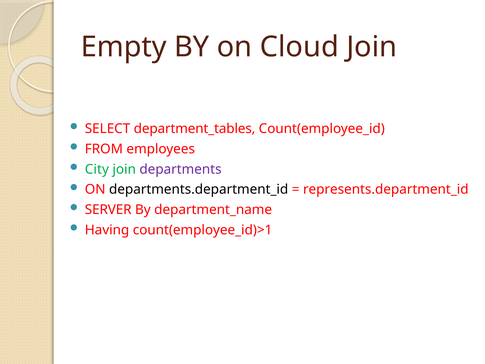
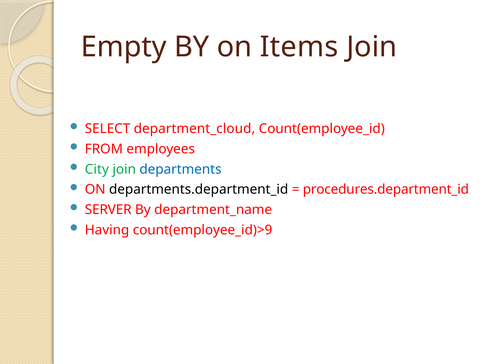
Cloud: Cloud -> Items (299, 47)
department_tables: department_tables -> department_cloud (194, 129)
departments colour: purple -> blue (180, 169)
represents.department_id: represents.department_id -> procedures.department_id (386, 189)
count(employee_id)>1: count(employee_id)>1 -> count(employee_id)>9 (203, 230)
